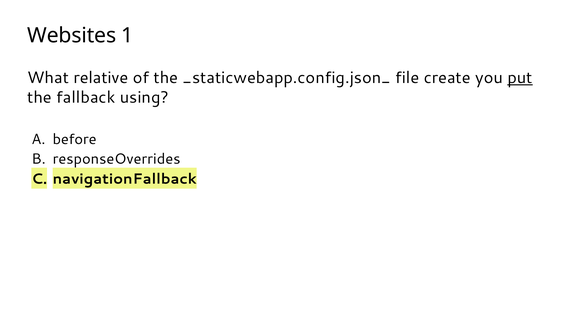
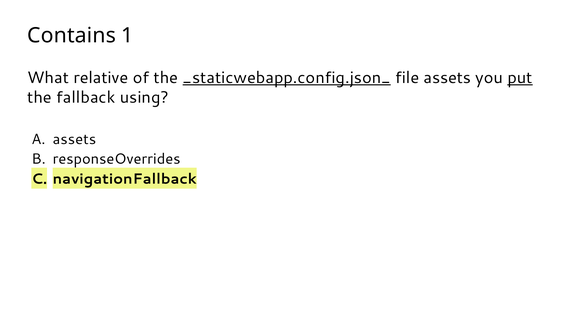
Websites: Websites -> Contains (72, 35)
_staticwebapp.config.json_ underline: none -> present (287, 78)
file create: create -> assets (447, 78)
before: before -> assets (74, 139)
